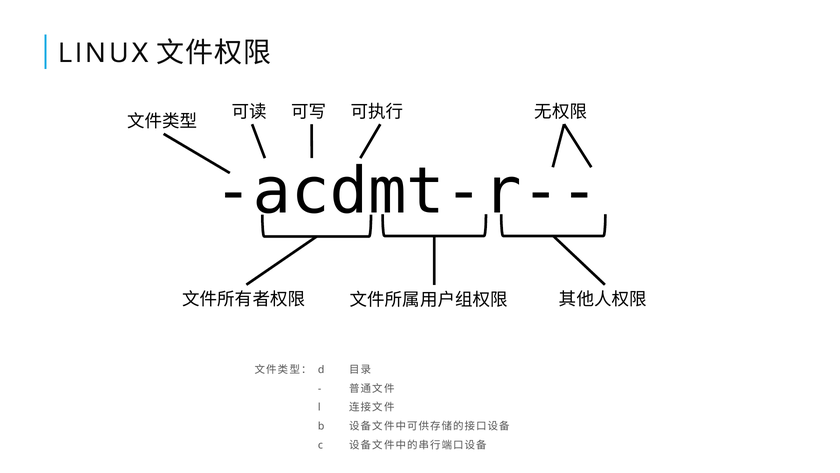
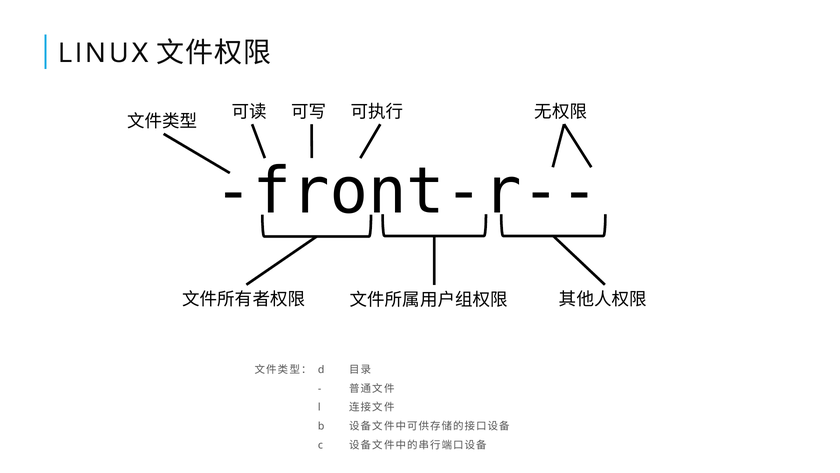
acdmt-r--: acdmt-r-- -> front-r-- (406, 192)
